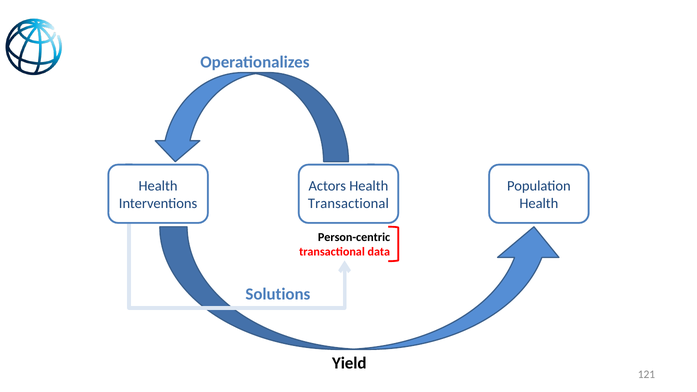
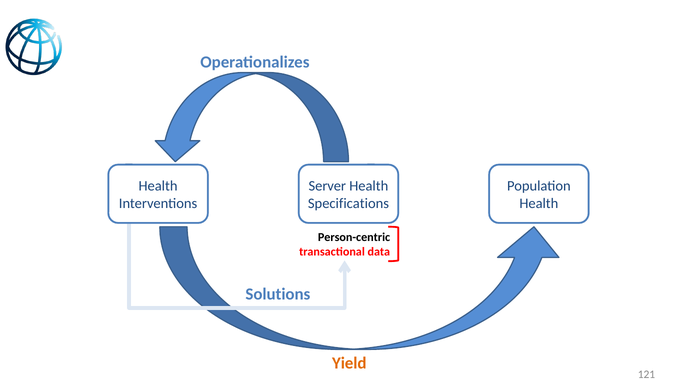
Actors: Actors -> Server (327, 186)
Transactional: Transactional -> Specifications (348, 204)
Yield colour: black -> orange (349, 363)
